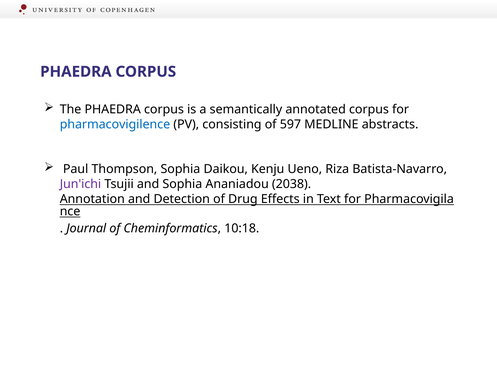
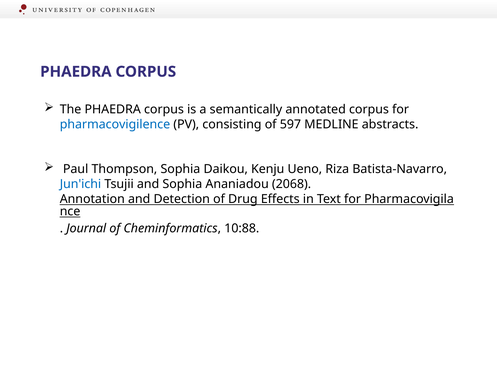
Jun'ichi colour: purple -> blue (80, 184)
2038: 2038 -> 2068 (292, 184)
10:18: 10:18 -> 10:88 (242, 228)
